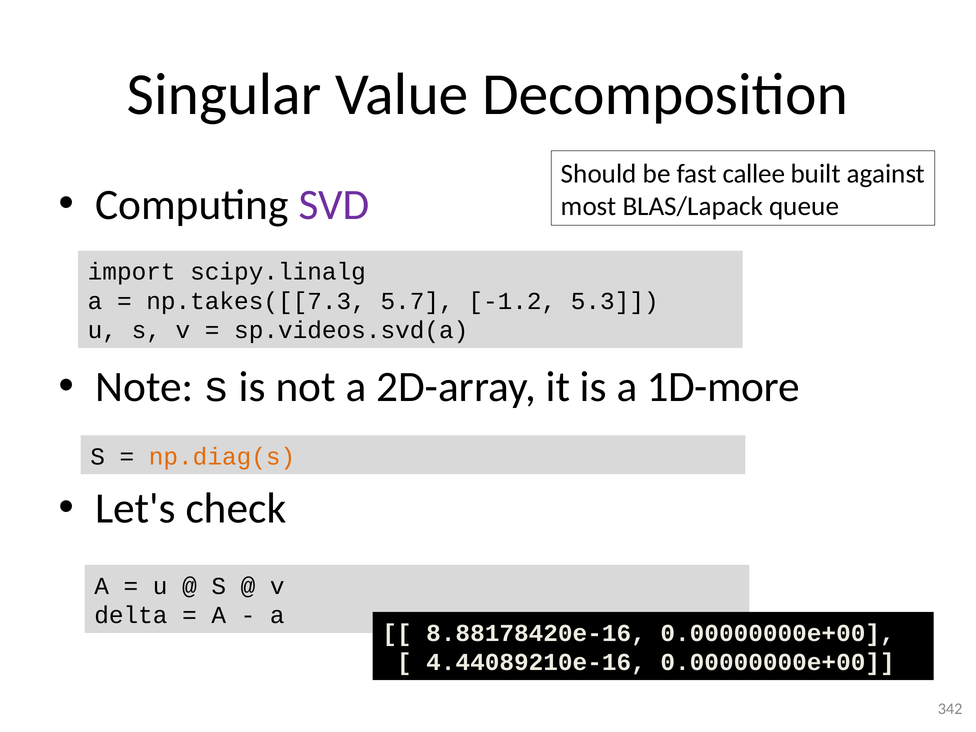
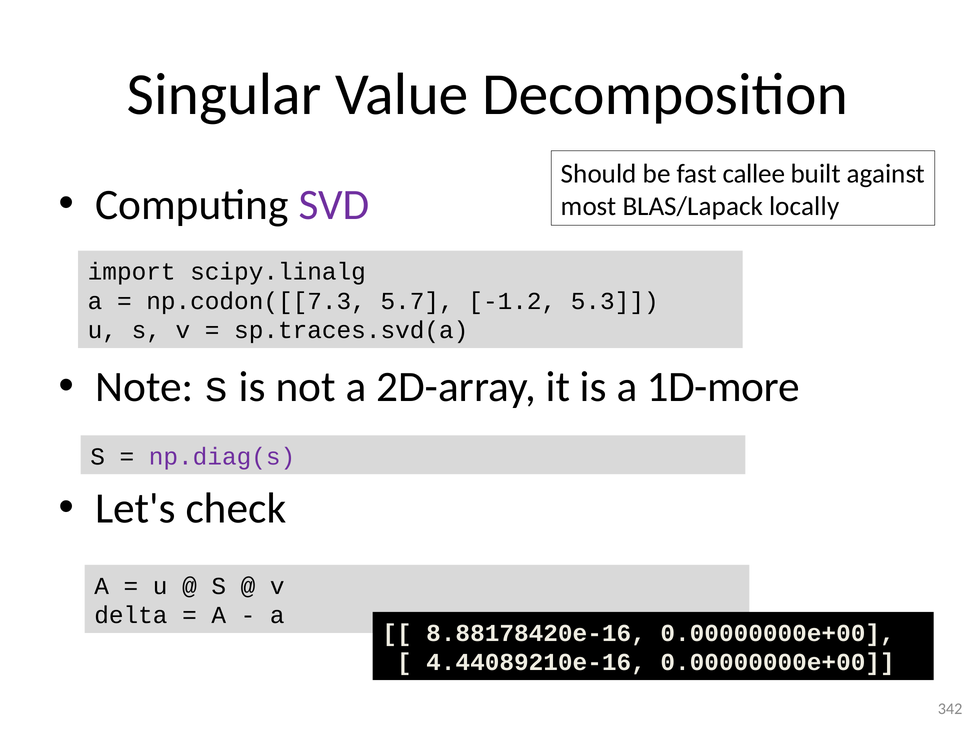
queue: queue -> locally (804, 206)
np.takes([[7.3: np.takes([[7.3 -> np.codon([[7.3 (256, 301)
sp.videos.svd(a: sp.videos.svd(a -> sp.traces.svd(a (351, 330)
np.diag(s colour: orange -> purple (222, 456)
